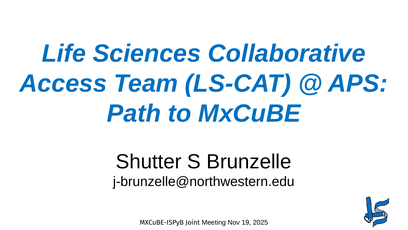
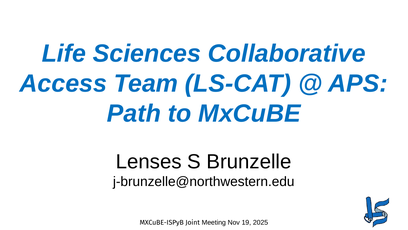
Shutter: Shutter -> Lenses (149, 161)
